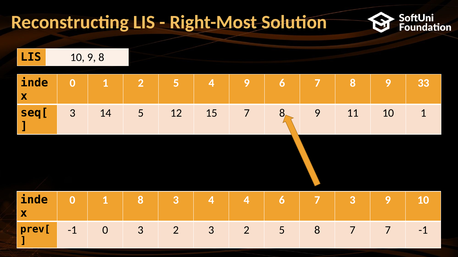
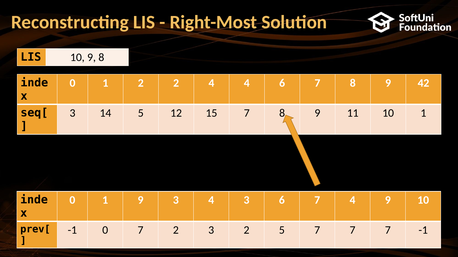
1 2 5: 5 -> 2 (176, 83)
4 9: 9 -> 4 (247, 83)
33: 33 -> 42 (423, 83)
1 8: 8 -> 9 (141, 201)
4 4: 4 -> 3 (247, 201)
7 3: 3 -> 4 (353, 201)
0 3: 3 -> 7 (141, 231)
5 8: 8 -> 7 (317, 231)
